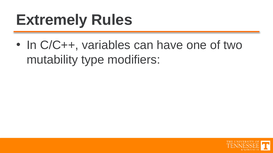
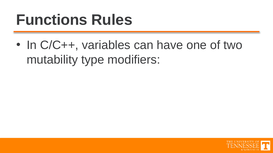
Extremely: Extremely -> Functions (52, 20)
